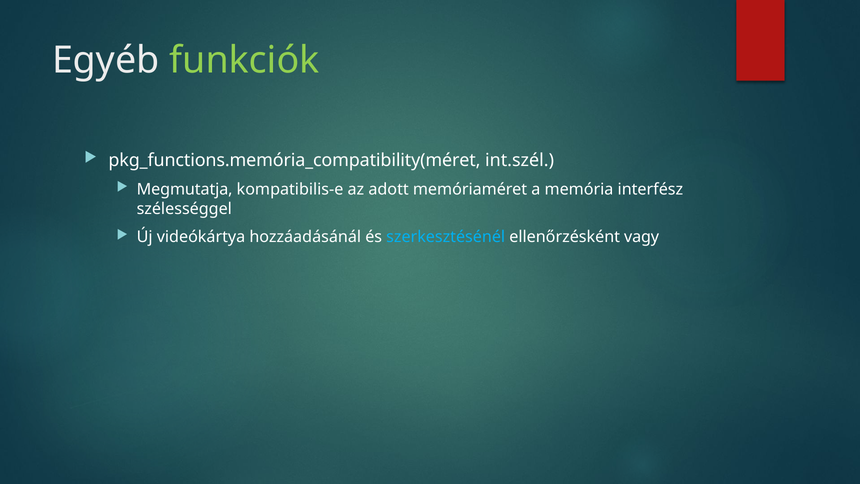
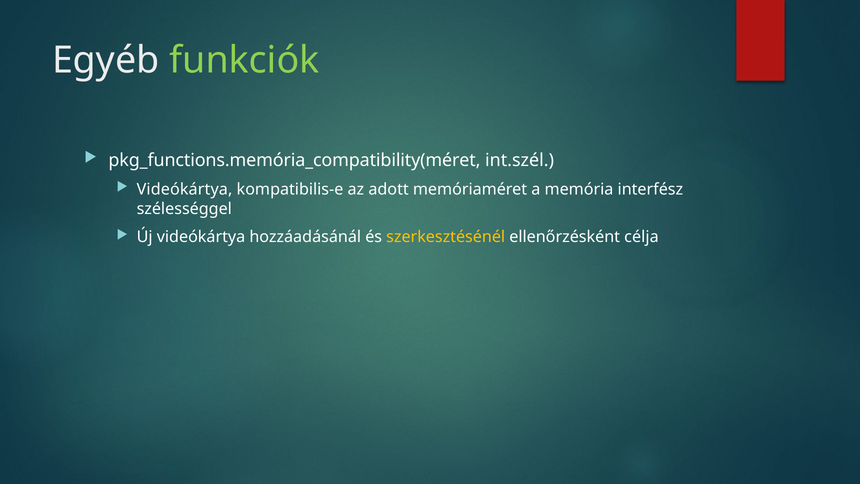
Megmutatja: Megmutatja -> Videókártya (185, 189)
szerkesztésénél colour: light blue -> yellow (446, 237)
vagy: vagy -> célja (641, 237)
